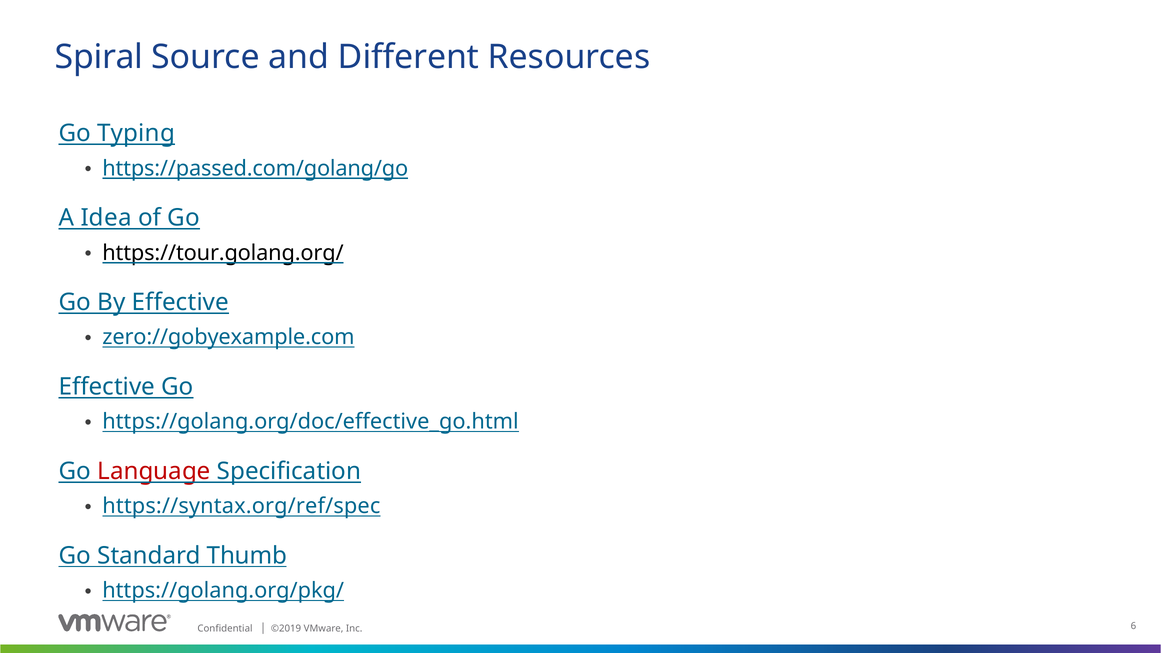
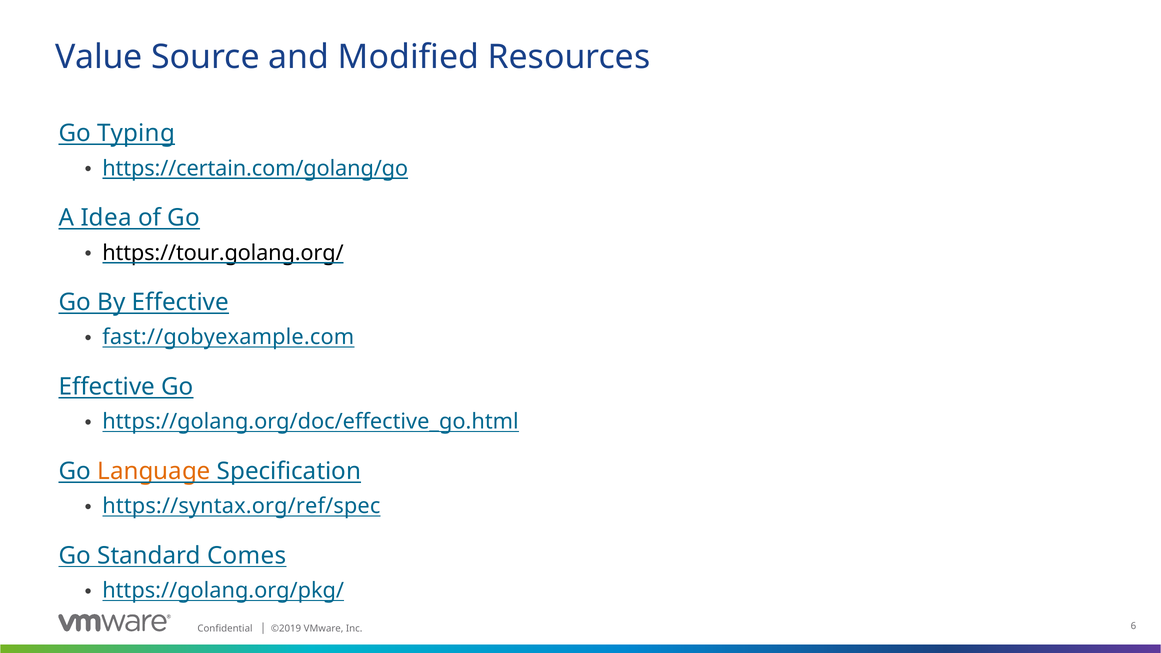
Spiral: Spiral -> Value (99, 57)
Different: Different -> Modified (409, 57)
https://passed.com/golang/go: https://passed.com/golang/go -> https://certain.com/golang/go (255, 168)
zero://gobyexample.com: zero://gobyexample.com -> fast://gobyexample.com (228, 337)
Language colour: red -> orange (154, 471)
Thumb: Thumb -> Comes (247, 556)
